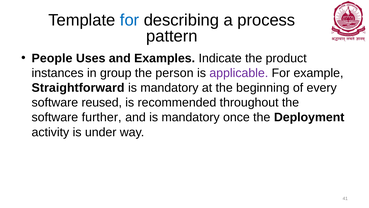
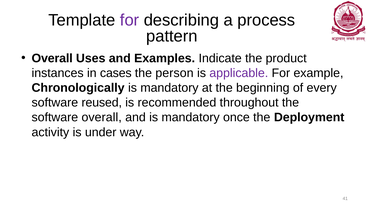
for colour: blue -> purple (130, 20)
People: People -> Overall (52, 58)
group: group -> cases (116, 73)
Straightforward: Straightforward -> Chronologically (78, 88)
software further: further -> overall (102, 117)
